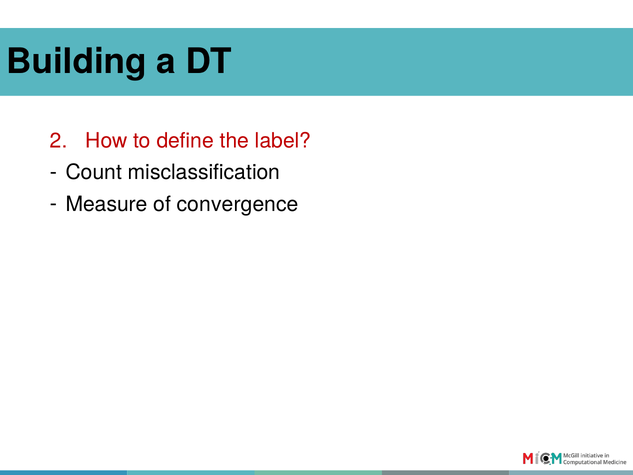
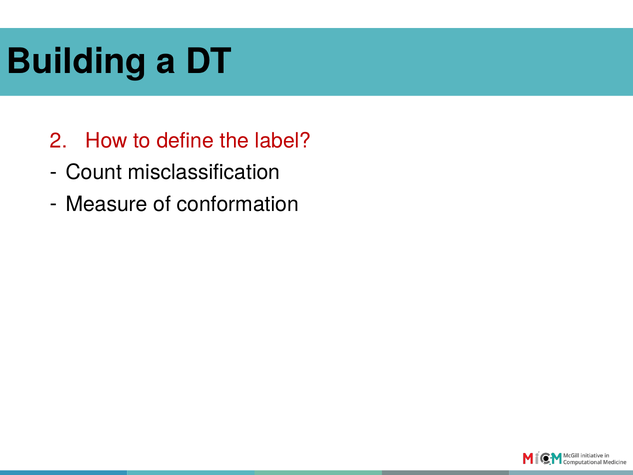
convergence: convergence -> conformation (238, 204)
